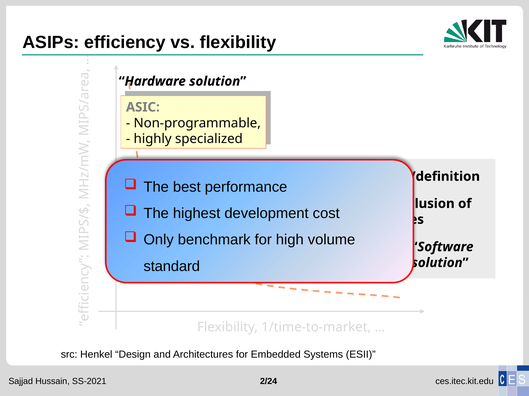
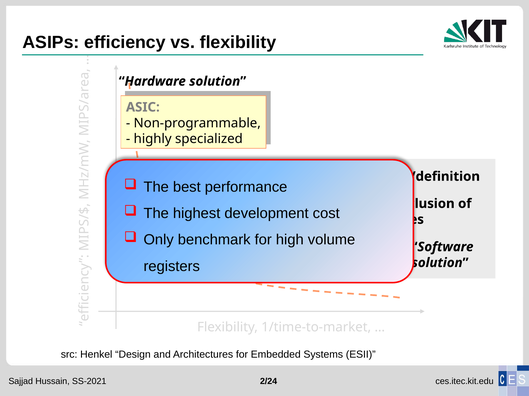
standard: standard -> registers (172, 267)
